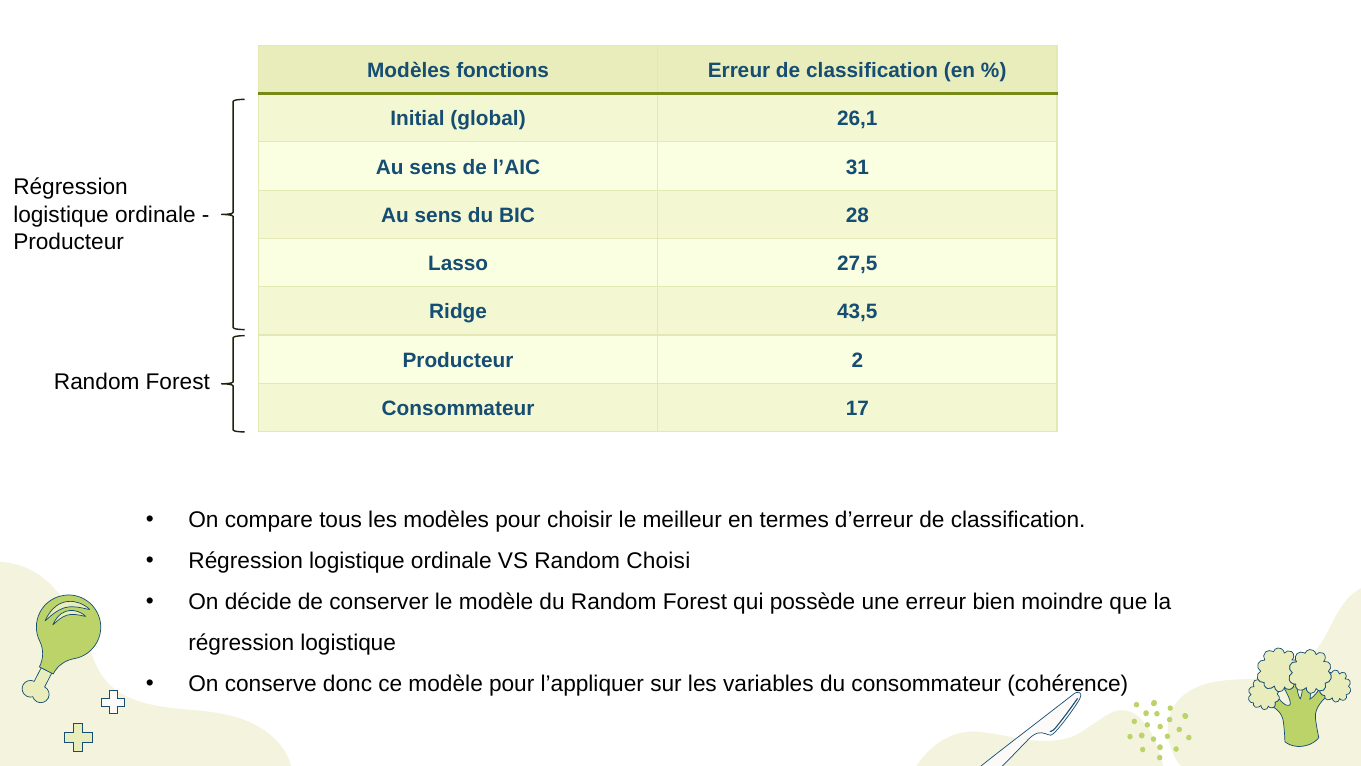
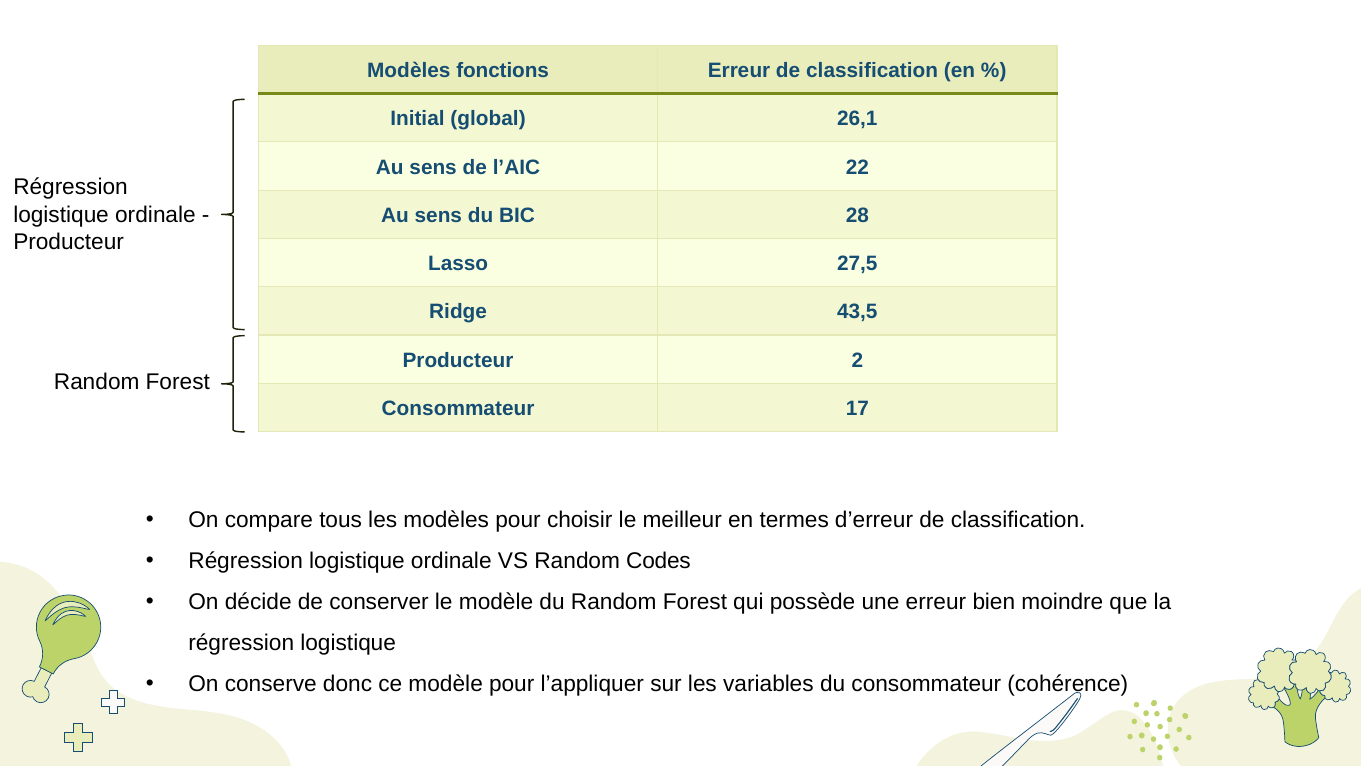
31: 31 -> 22 (857, 167)
Choisi: Choisi -> Codes (659, 561)
